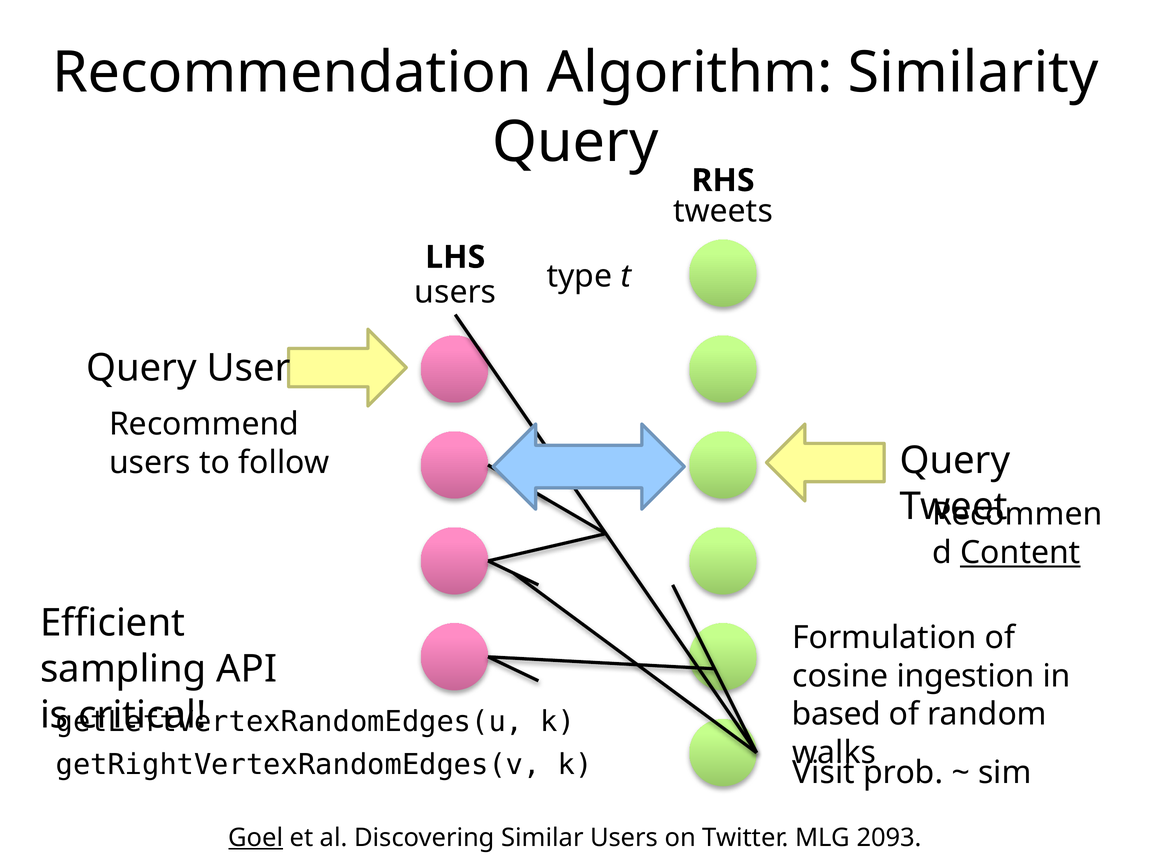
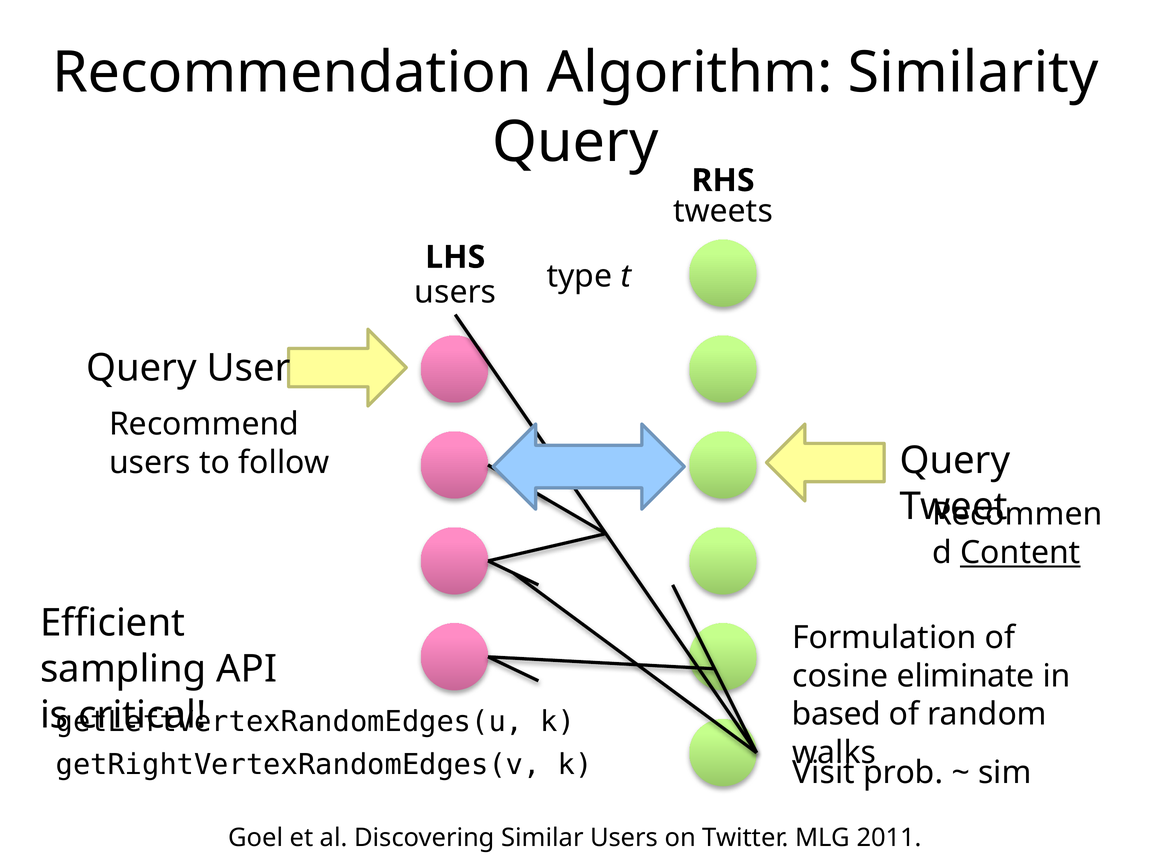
ingestion: ingestion -> eliminate (966, 676)
Goel underline: present -> none (256, 838)
2093: 2093 -> 2011 (889, 838)
